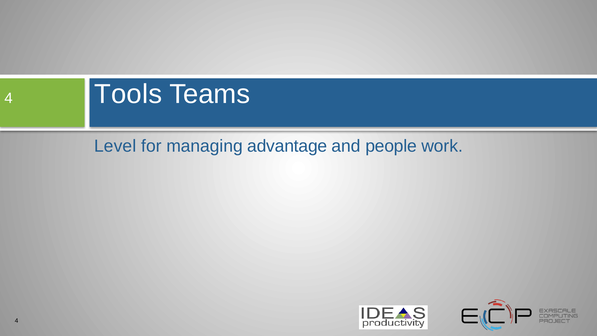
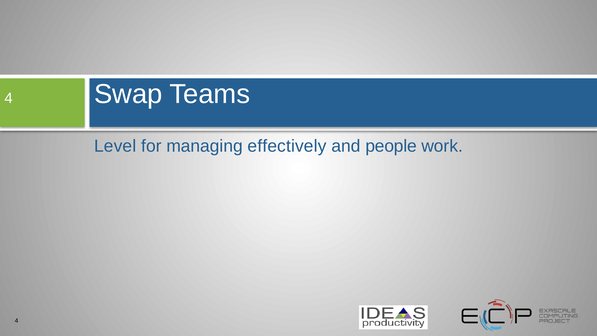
Tools: Tools -> Swap (128, 94)
advantage: advantage -> effectively (287, 146)
